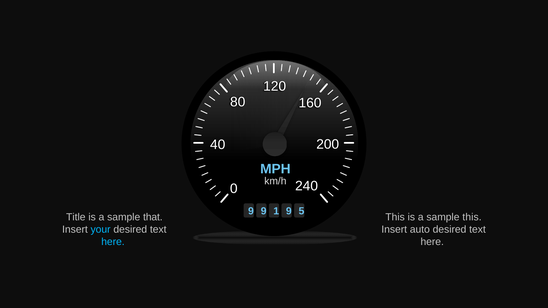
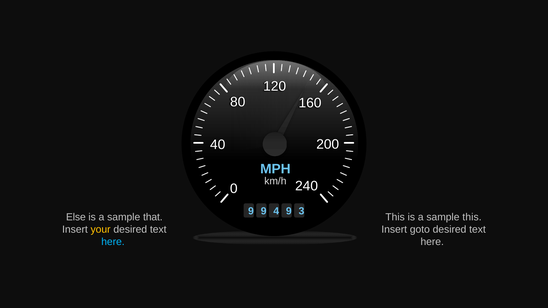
1: 1 -> 4 (276, 211)
5: 5 -> 3 (301, 211)
Title: Title -> Else (76, 217)
your colour: light blue -> yellow (101, 230)
auto: auto -> goto (420, 230)
